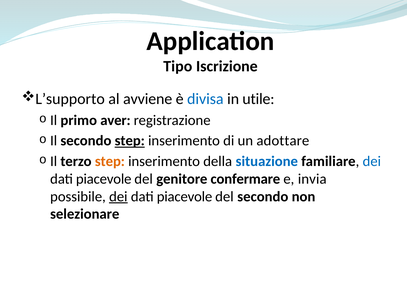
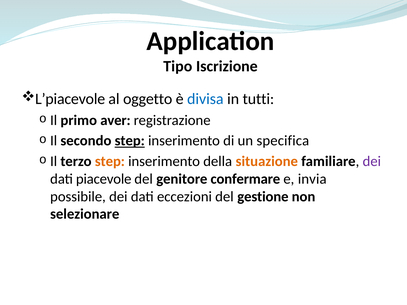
L’supporto: L’supporto -> L’piacevole (70, 99)
avviene: avviene -> oggetto (148, 99)
utile: utile -> tutti (258, 99)
adottare: adottare -> specifica (283, 141)
situazione colour: blue -> orange (267, 161)
dei colour: blue -> purple (372, 161)
dei underline: present -> none (118, 197)
piacevole: piacevole -> eccezioni (184, 197)
del secondo: secondo -> gestione (263, 197)
